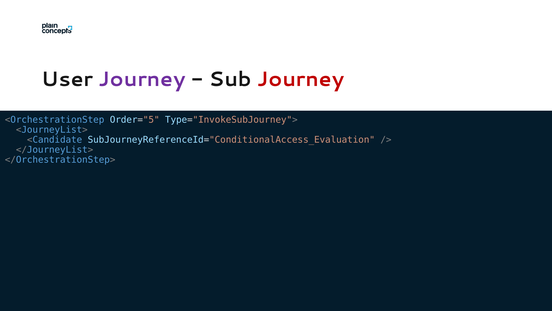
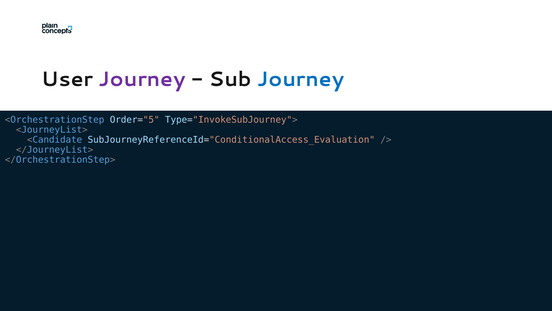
Journey colour: red -> blue (301, 79)
